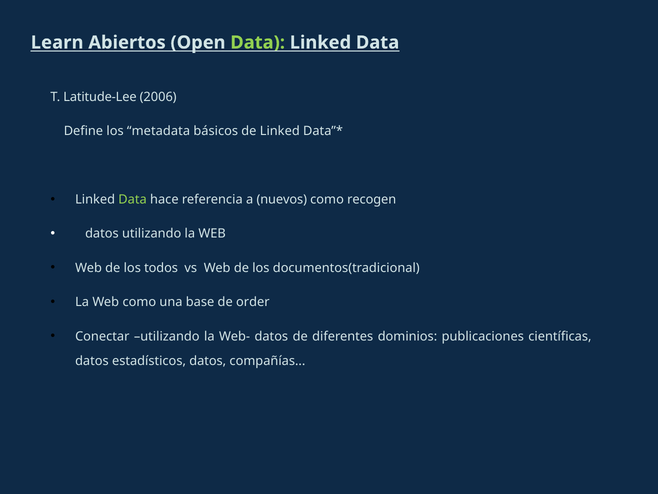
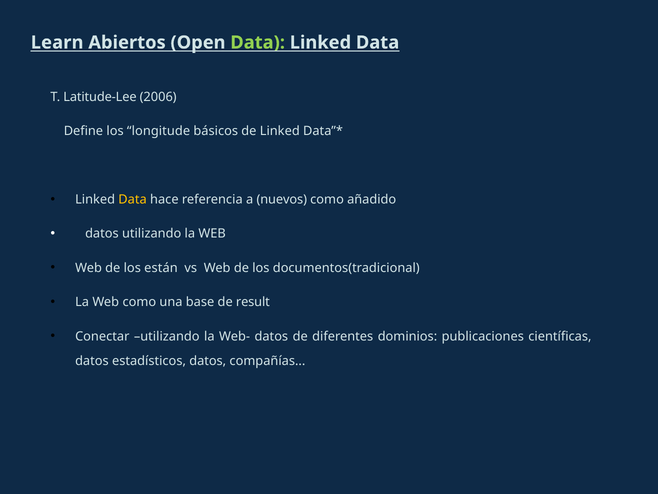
metadata: metadata -> longitude (159, 131)
Data colour: light green -> yellow (133, 199)
recogen: recogen -> añadido (372, 199)
todos: todos -> están (161, 268)
order: order -> result (253, 302)
